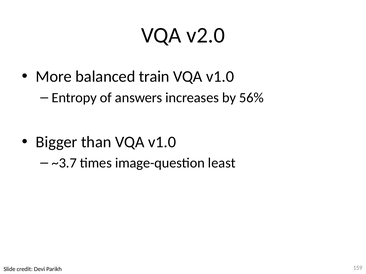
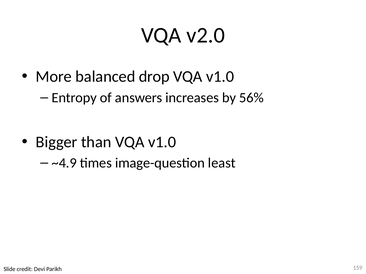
train: train -> drop (154, 77)
~3.7: ~3.7 -> ~4.9 (64, 163)
